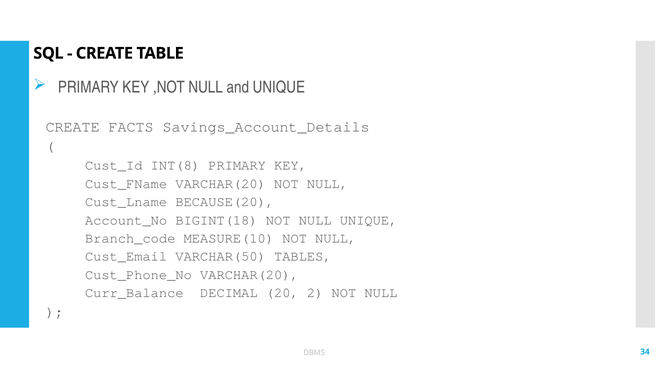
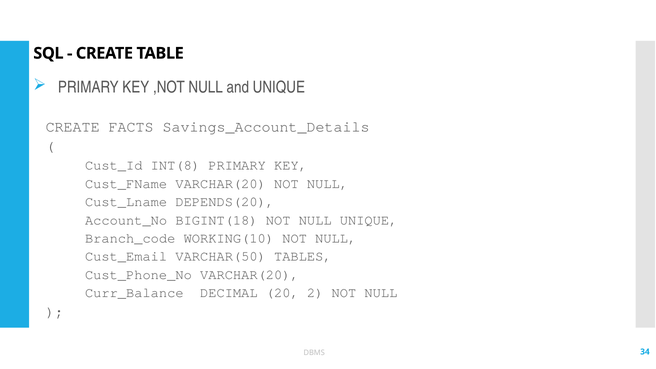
BECAUSE(20: BECAUSE(20 -> DEPENDS(20 (225, 202)
MEASURE(10: MEASURE(10 -> WORKING(10 (229, 238)
